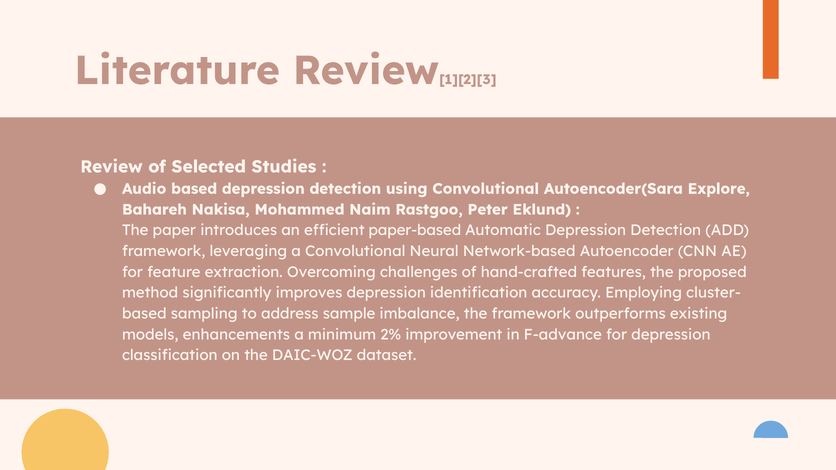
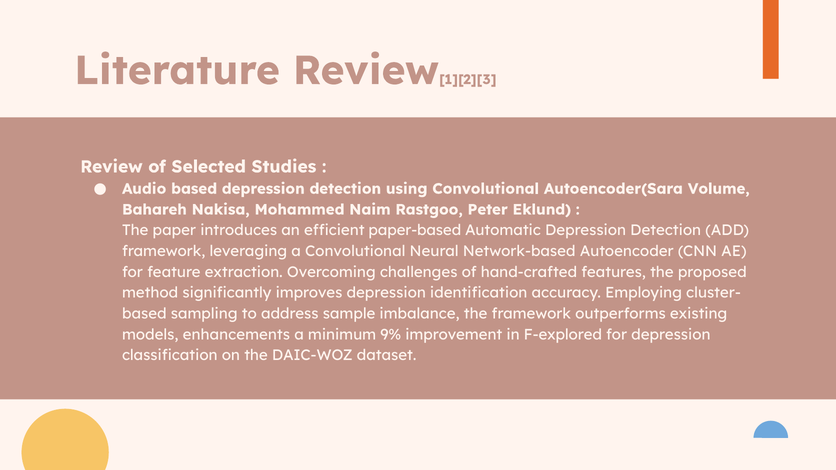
Explore: Explore -> Volume (719, 189)
2%: 2% -> 9% (391, 335)
F-advance: F-advance -> F-explored (563, 335)
